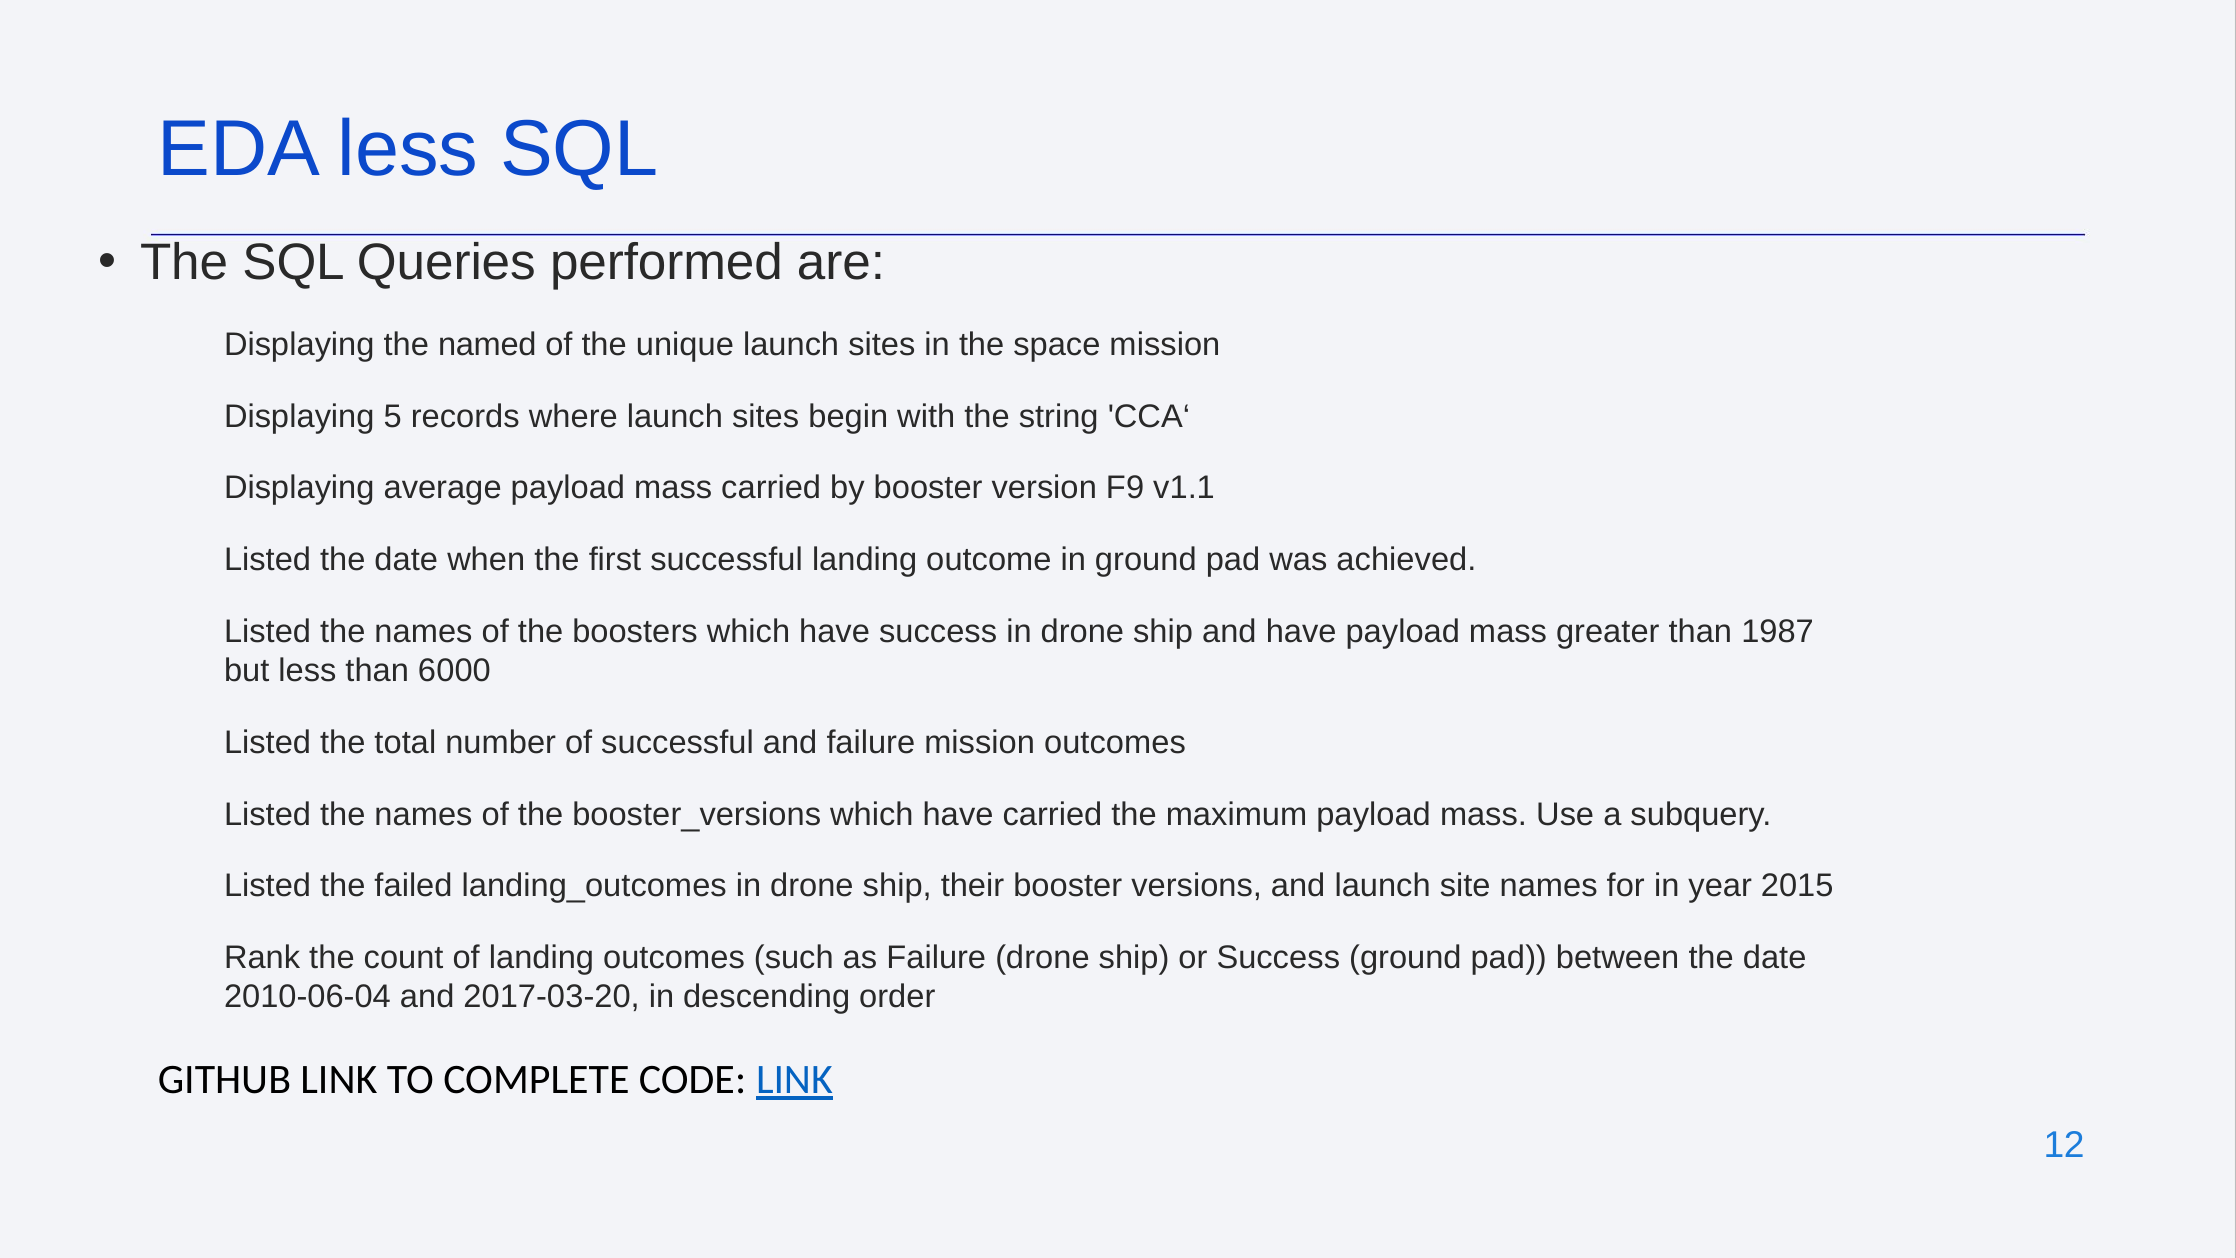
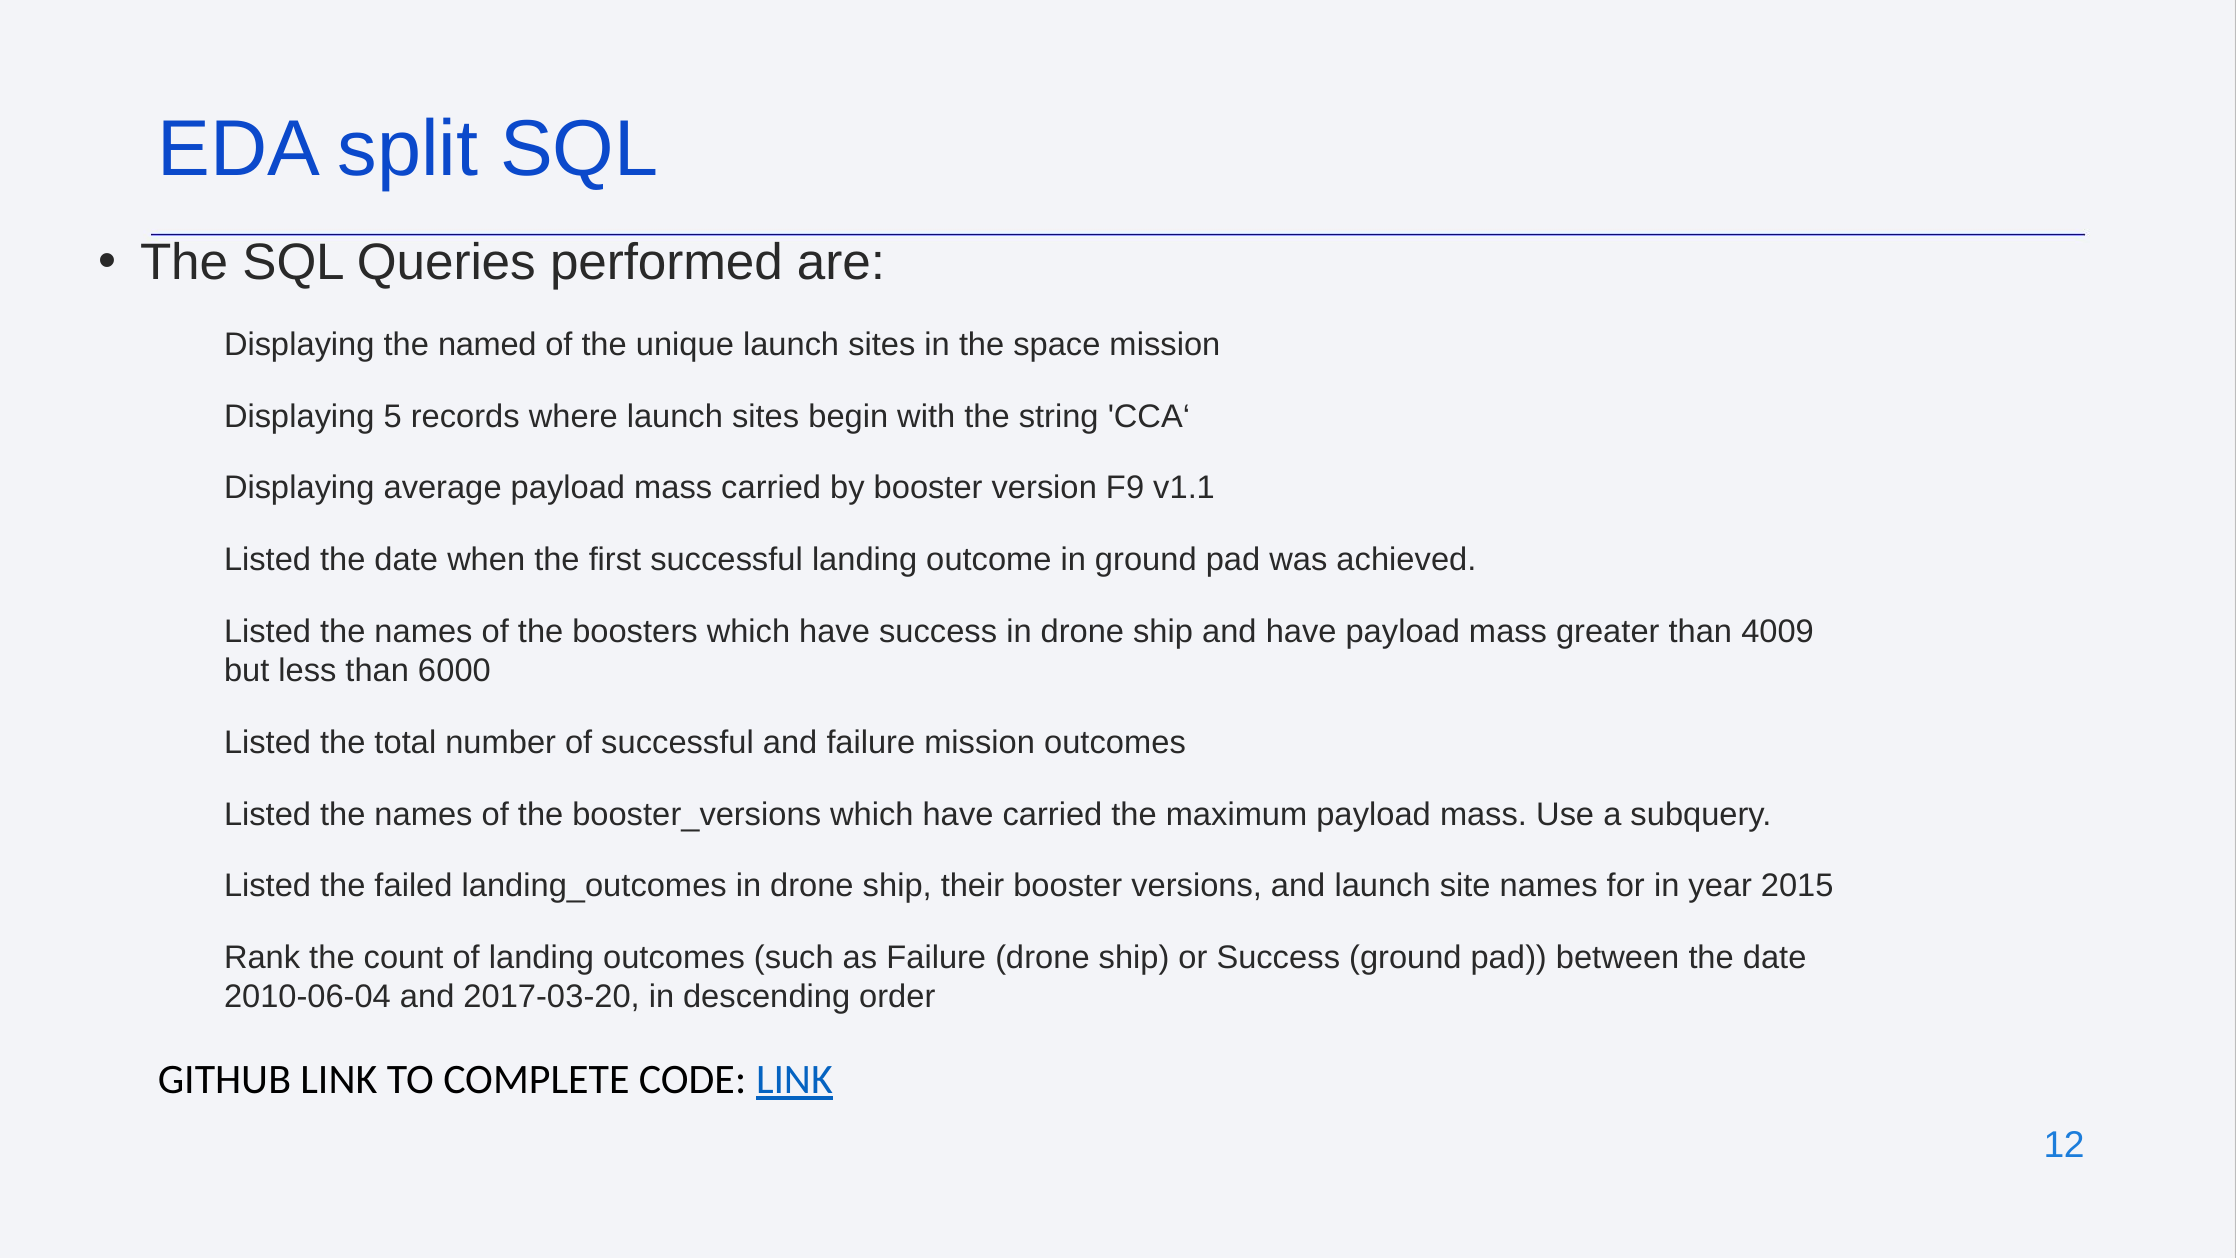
EDA less: less -> split (408, 149)
1987: 1987 -> 4009 (1778, 632)
